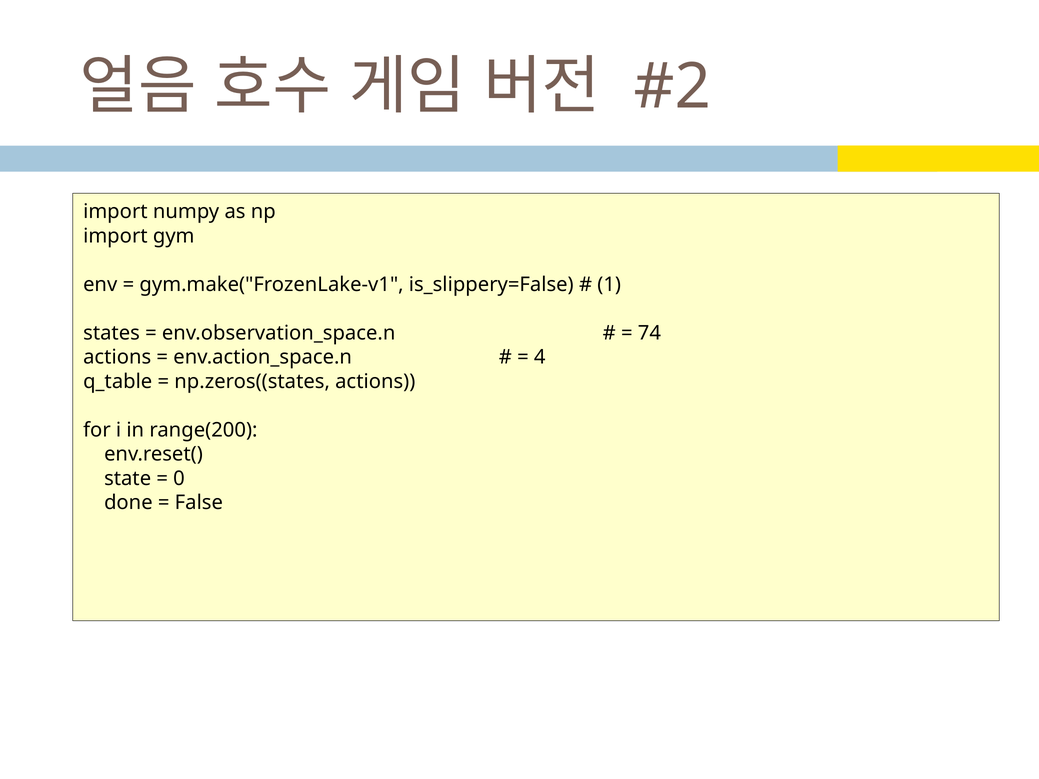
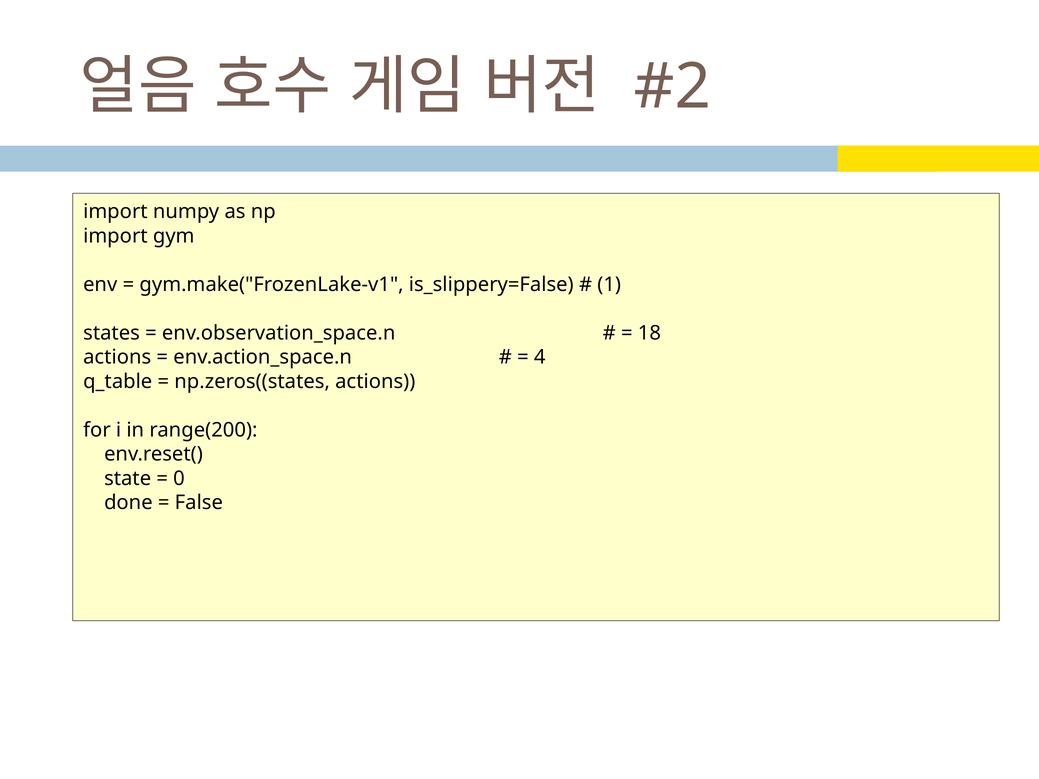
74: 74 -> 18 (649, 333)
